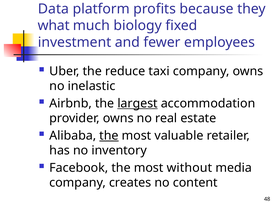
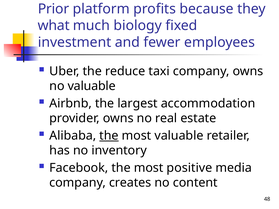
Data: Data -> Prior (54, 9)
no inelastic: inelastic -> valuable (92, 86)
largest underline: present -> none (138, 104)
without: without -> positive (189, 168)
